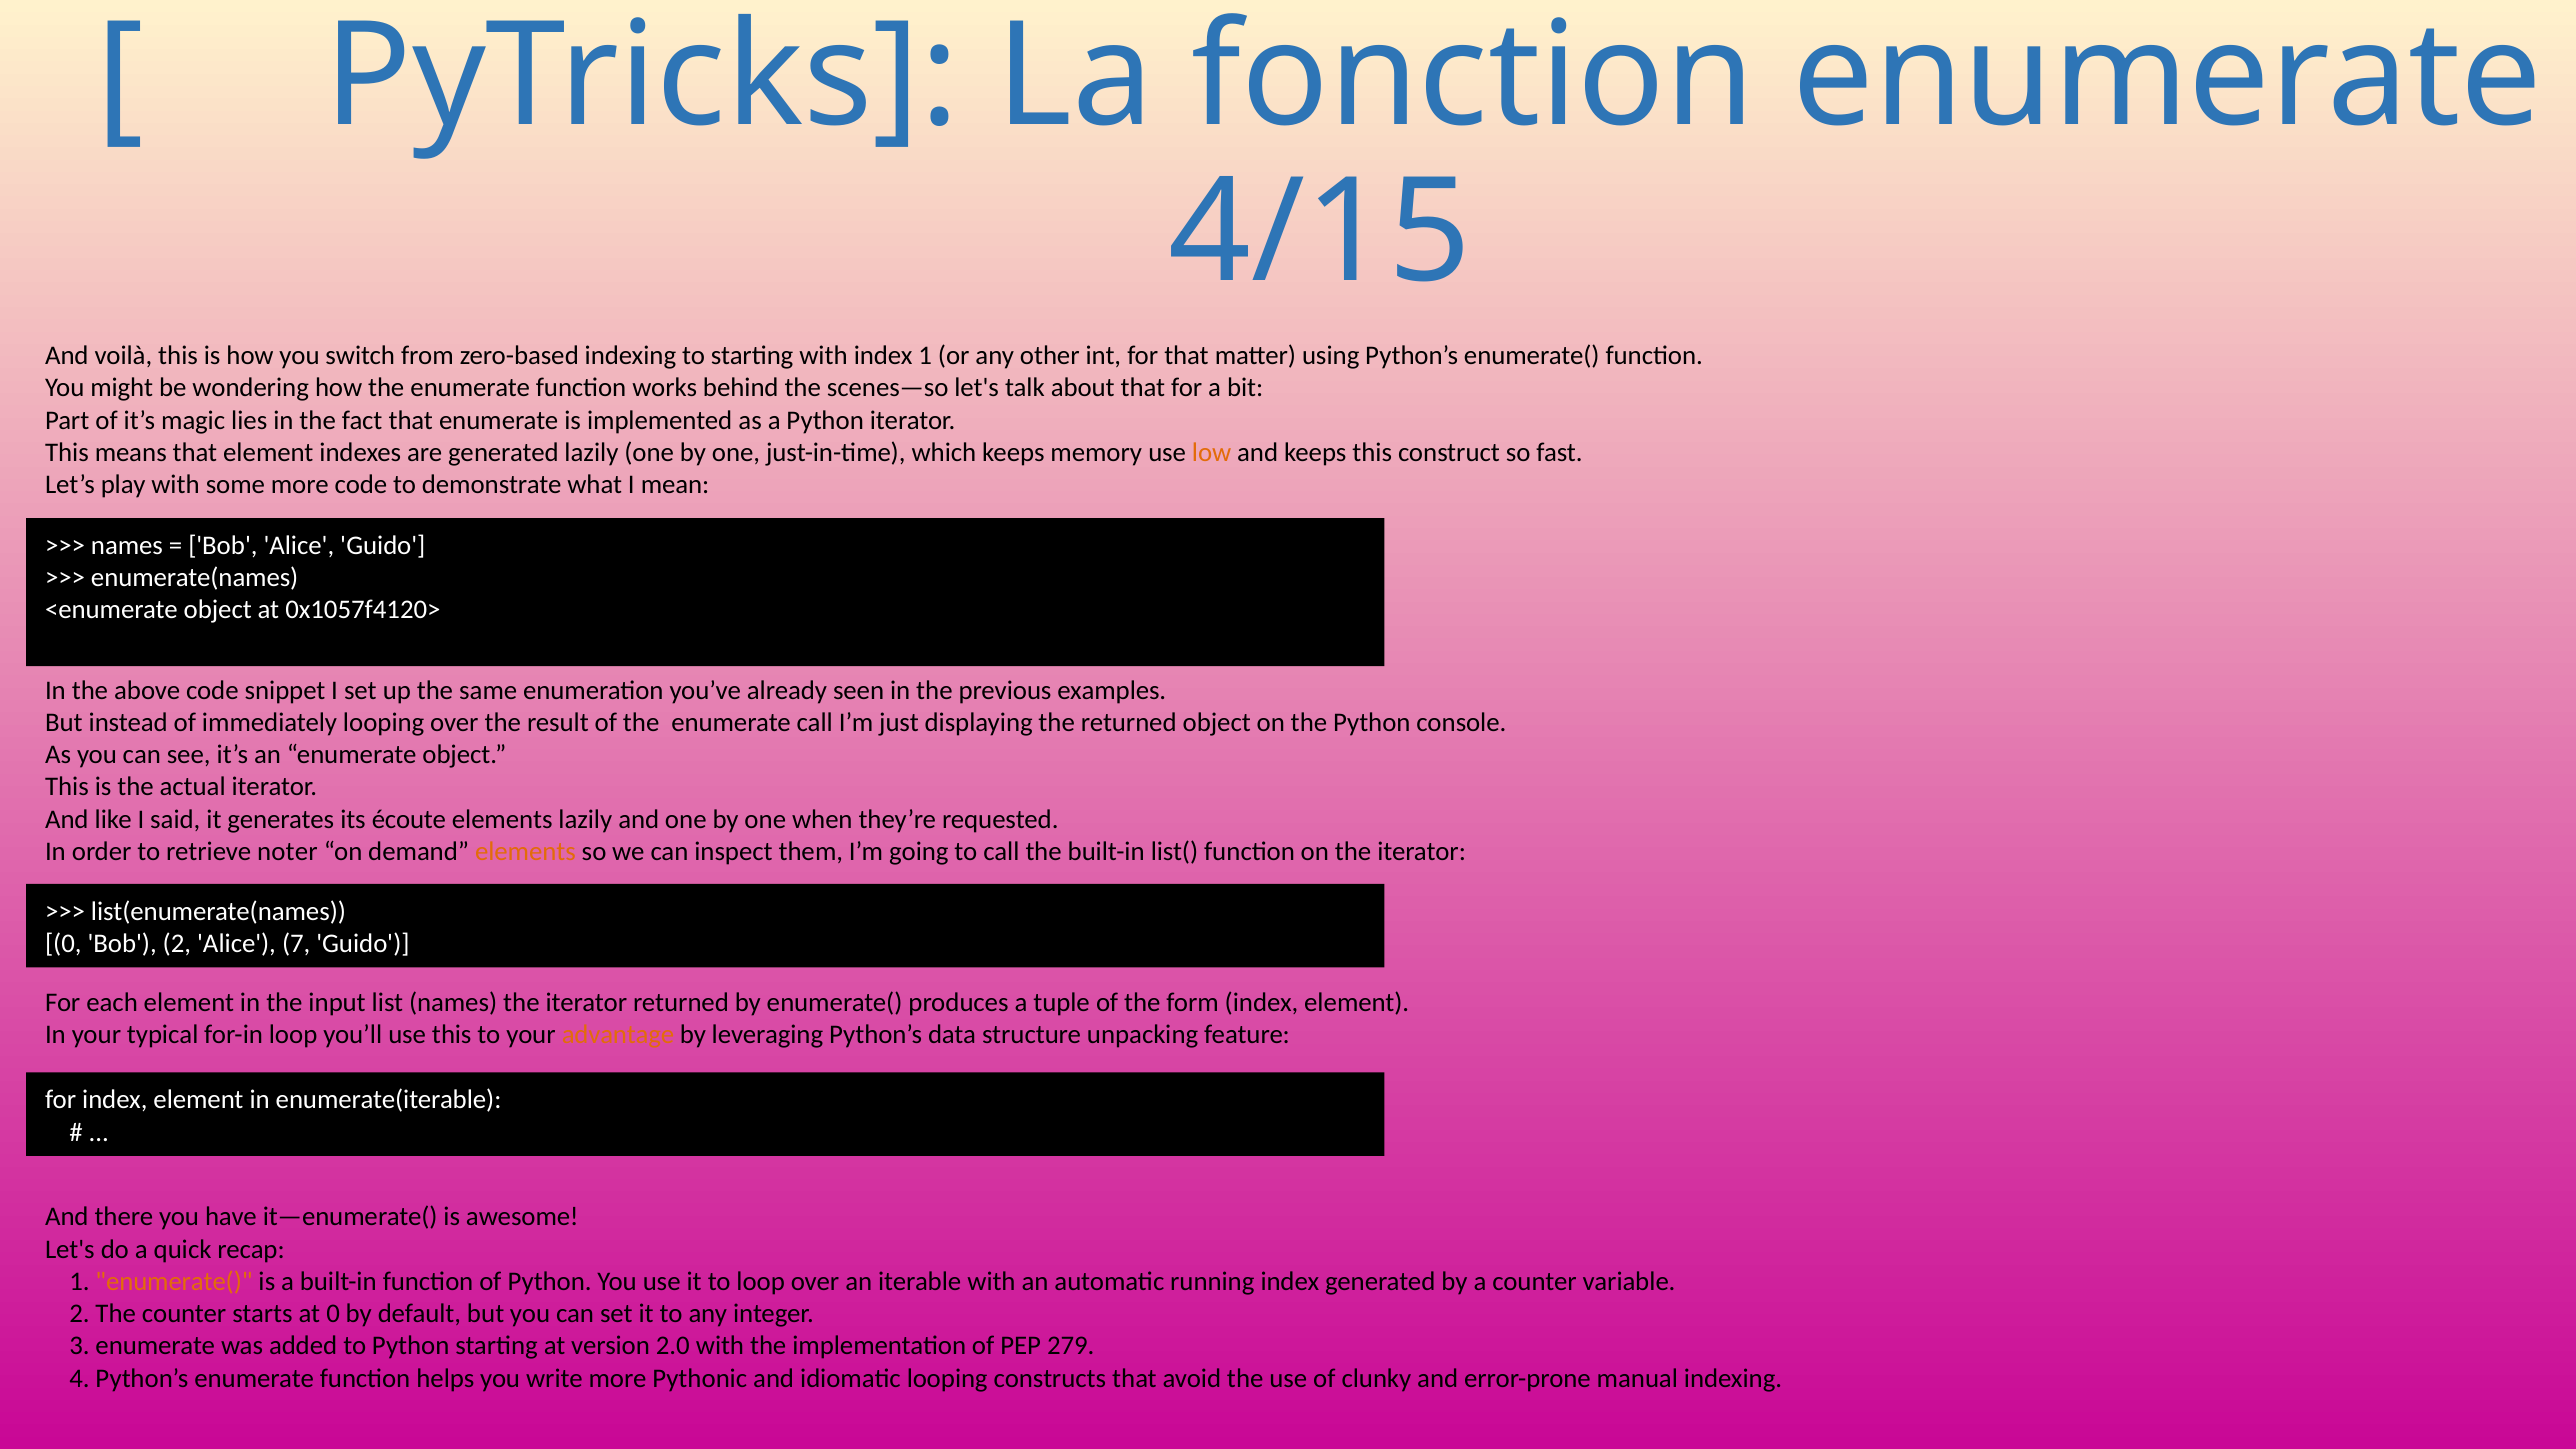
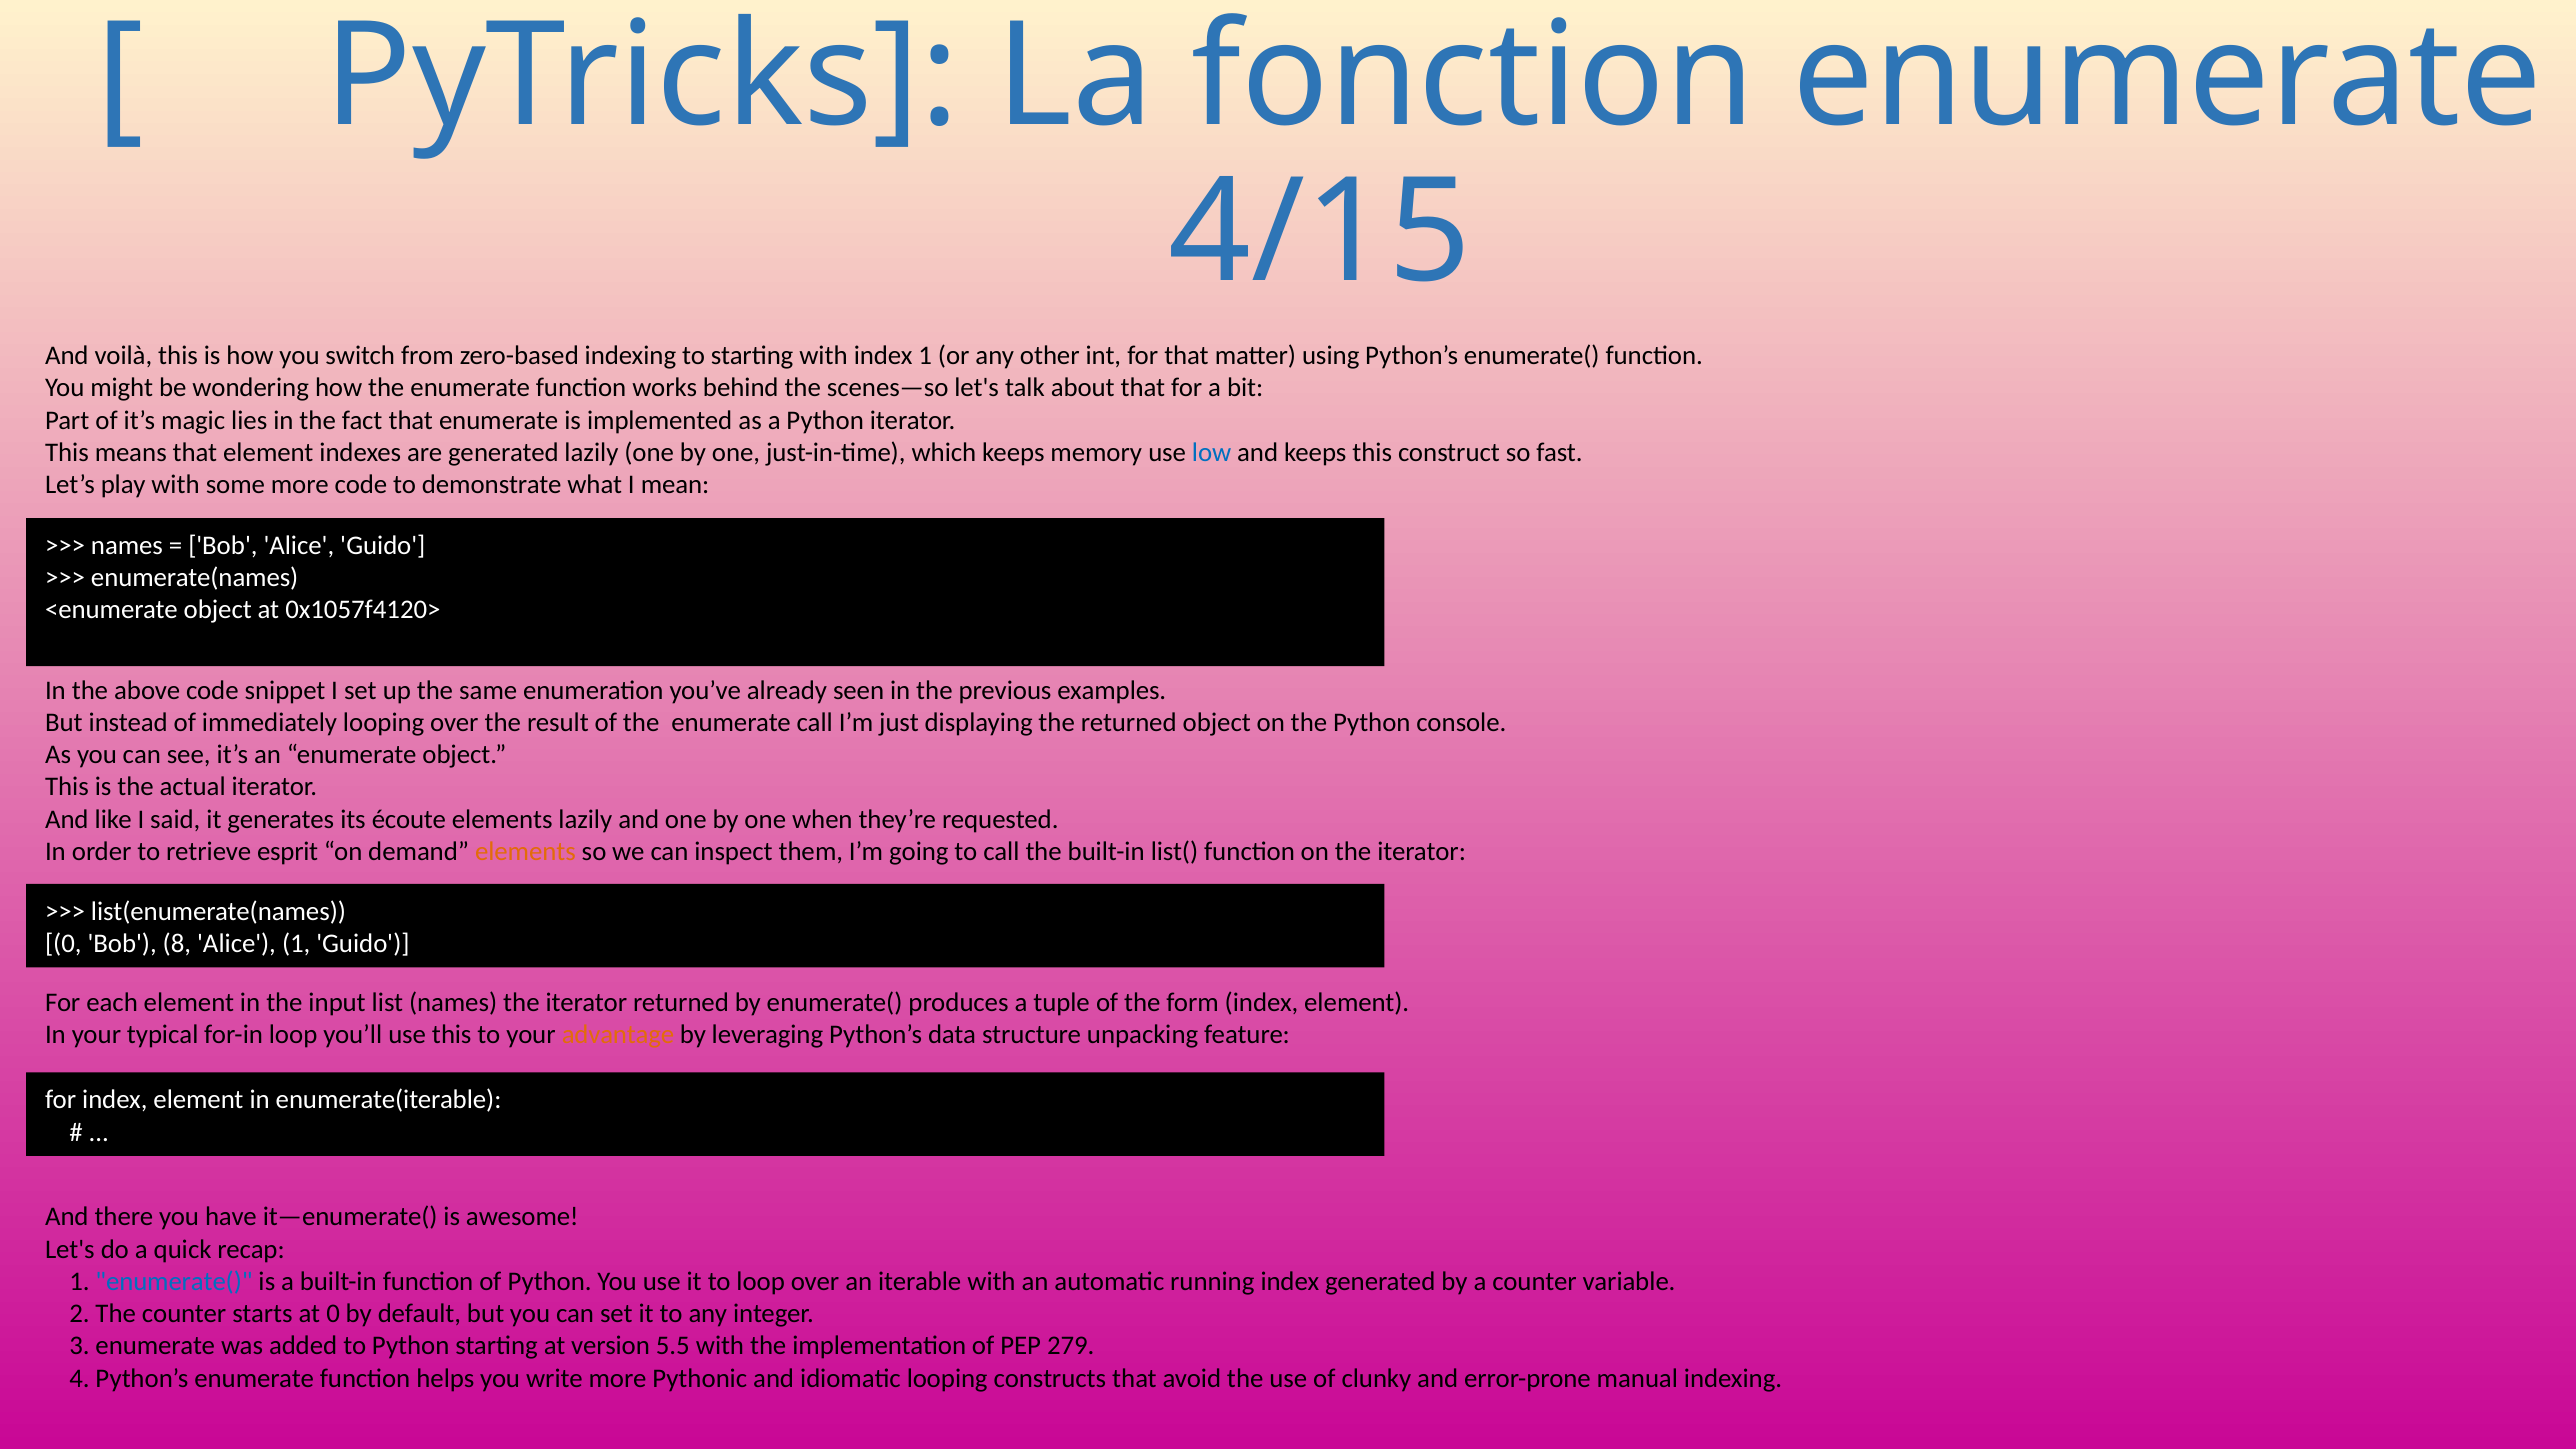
low colour: orange -> blue (1212, 453)
noter: noter -> esprit (288, 852)
Bob 2: 2 -> 8 (177, 944)
Alice 7: 7 -> 1 (296, 944)
enumerate( colour: orange -> blue (174, 1282)
2.0: 2.0 -> 5.5 (673, 1346)
